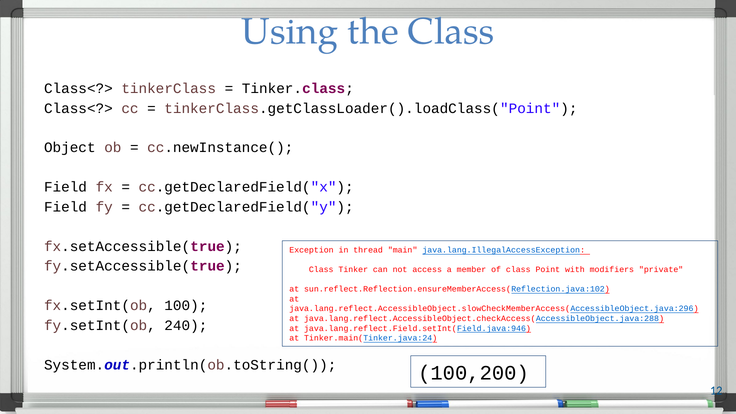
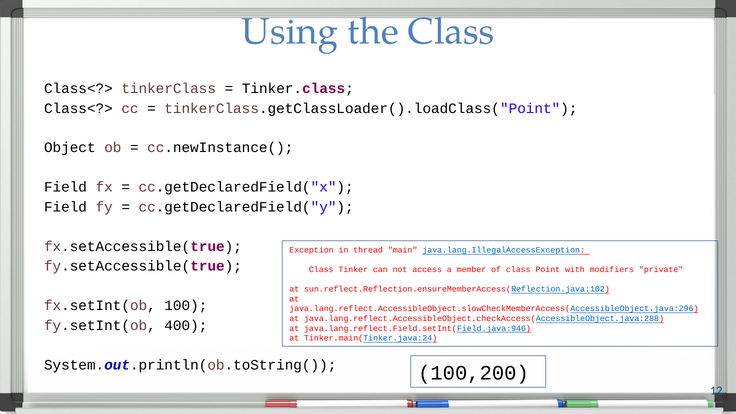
240: 240 -> 400 (186, 325)
